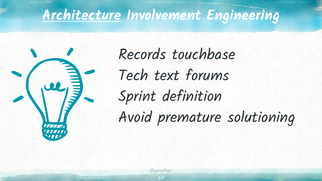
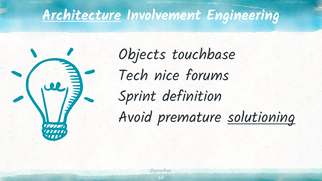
Records: Records -> Objects (142, 55)
text: text -> nice (167, 76)
solutioning underline: none -> present (261, 117)
